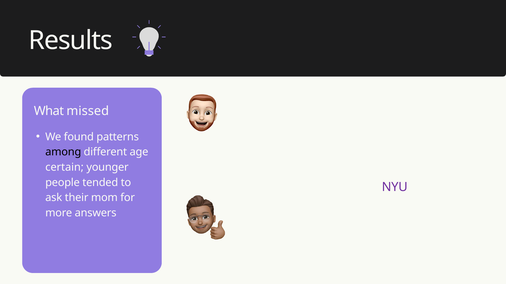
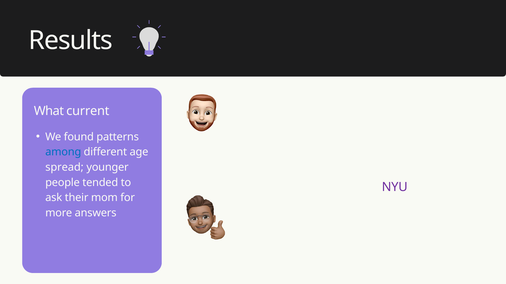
missed: missed -> current (88, 111)
among colour: black -> blue (63, 152)
certain: certain -> spread (64, 168)
